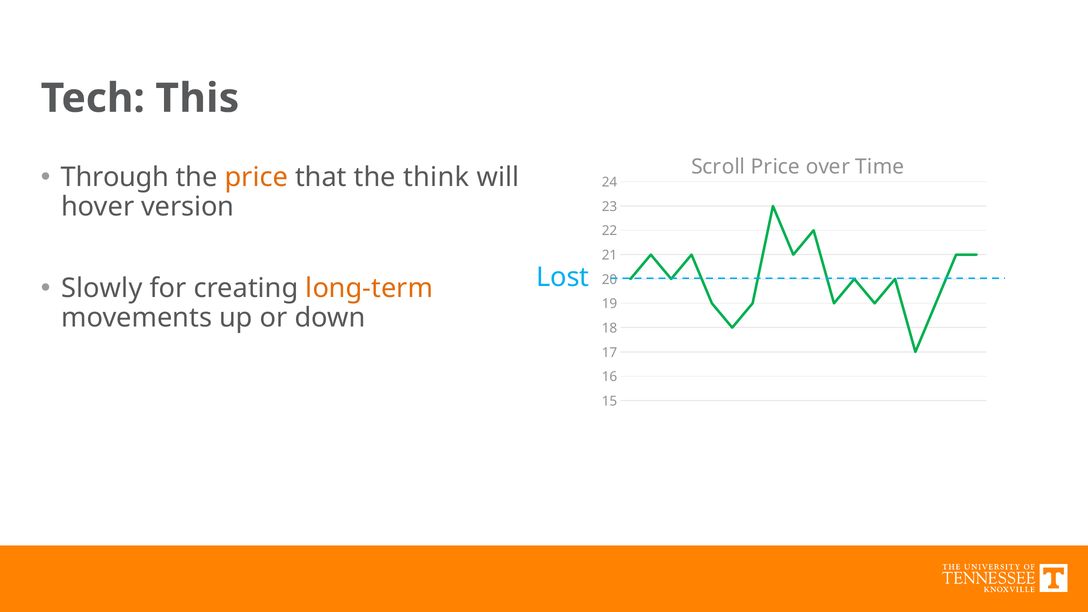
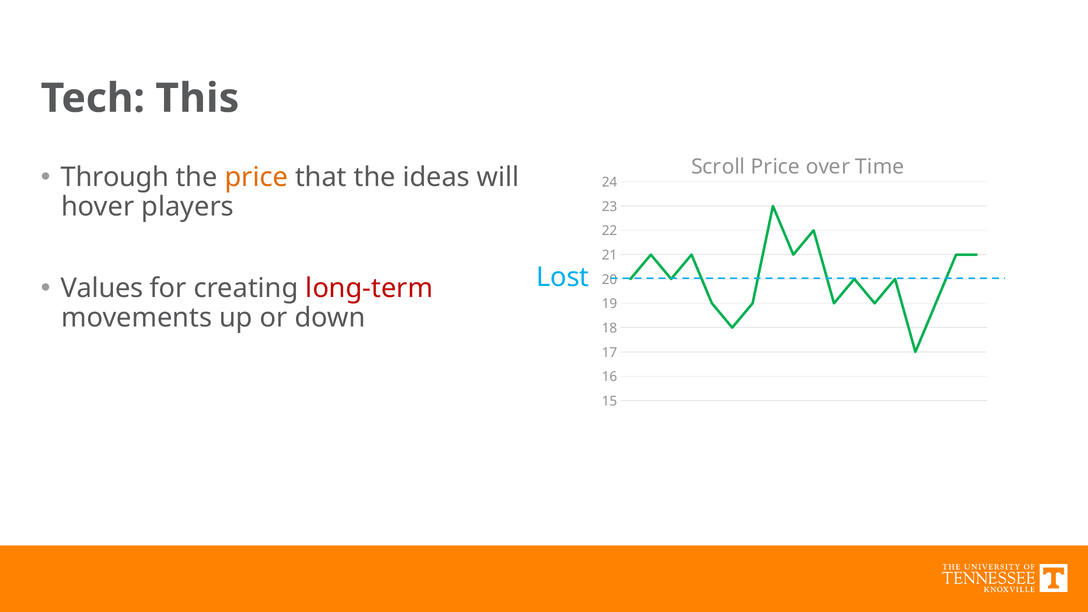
think: think -> ideas (436, 177)
version: version -> players (188, 207)
Slowly: Slowly -> Values (102, 288)
long-term colour: orange -> red (369, 288)
